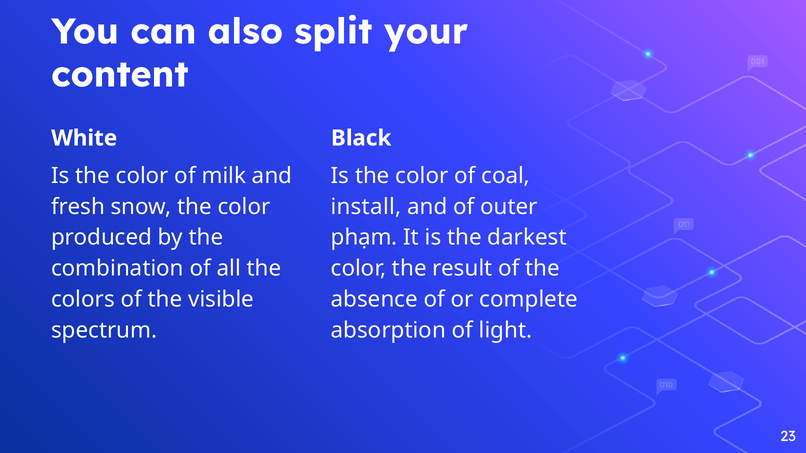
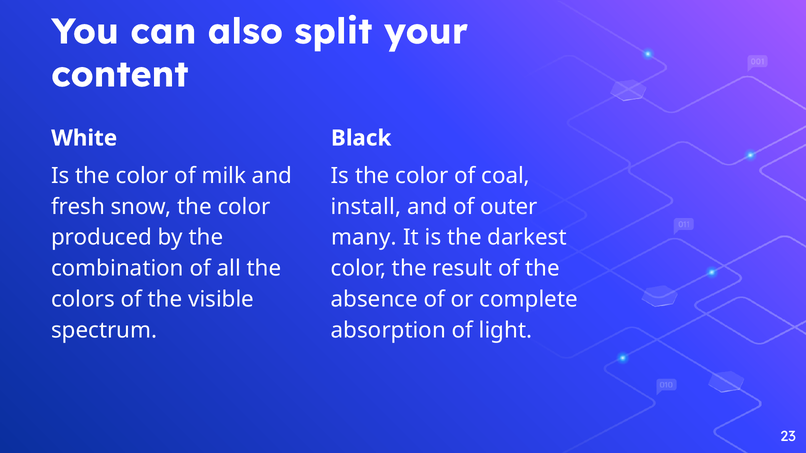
phạm: phạm -> many (364, 238)
